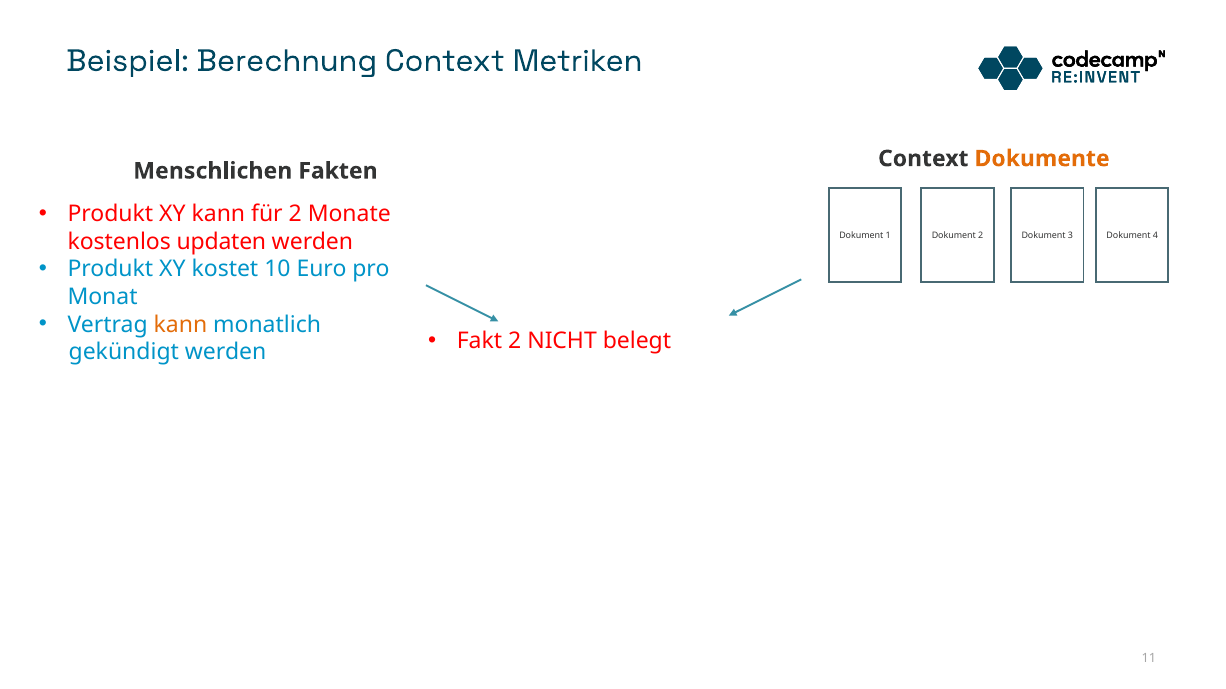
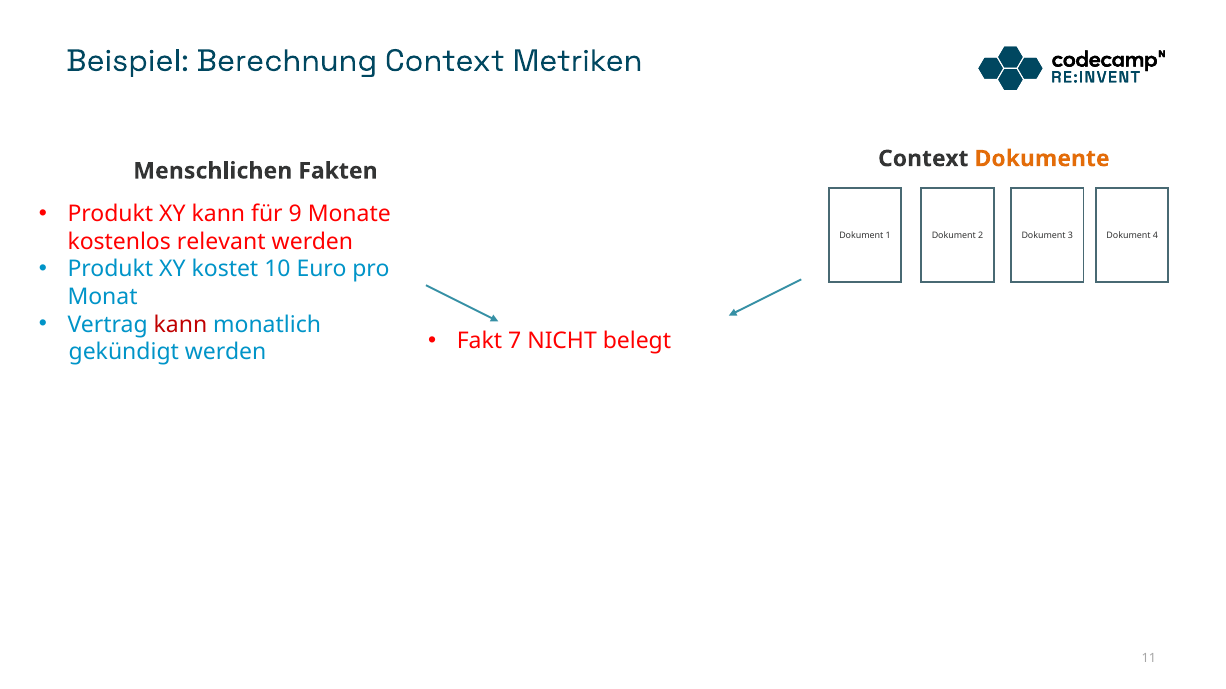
für 2: 2 -> 9 (295, 214)
updaten: updaten -> relevant (221, 242)
kann colour: orange -> red (181, 325)
Fakt 2: 2 -> 7 (515, 342)
